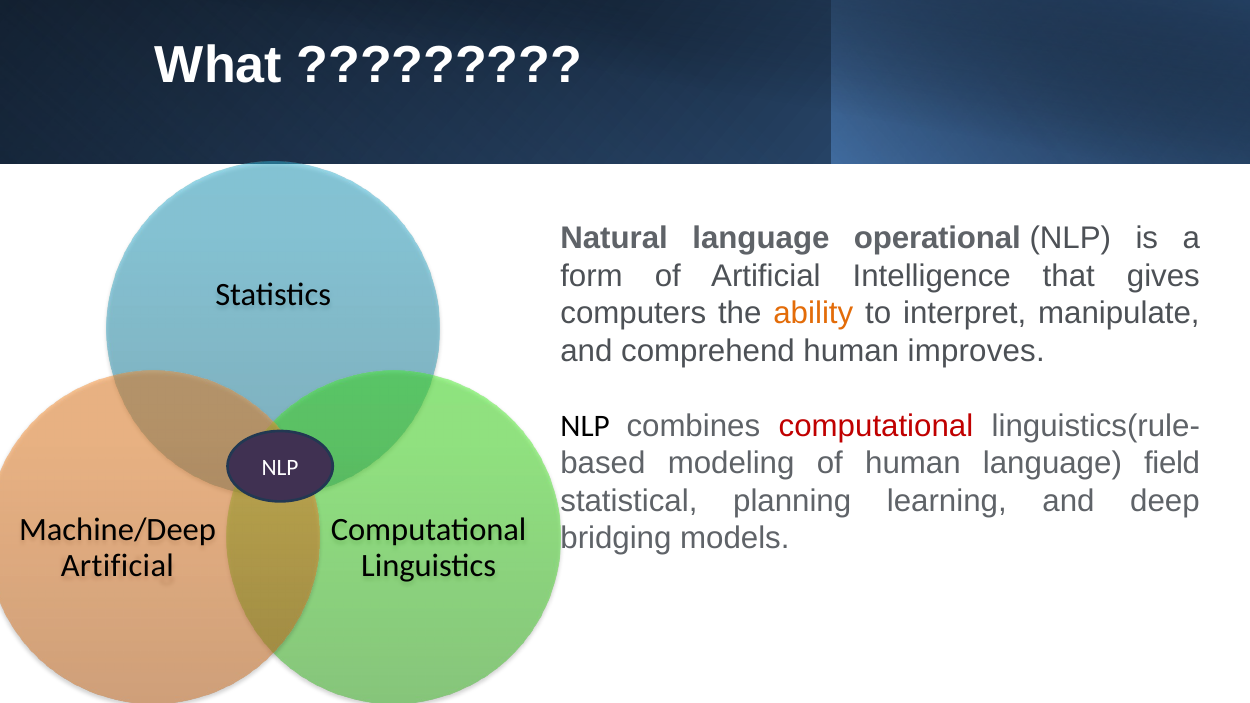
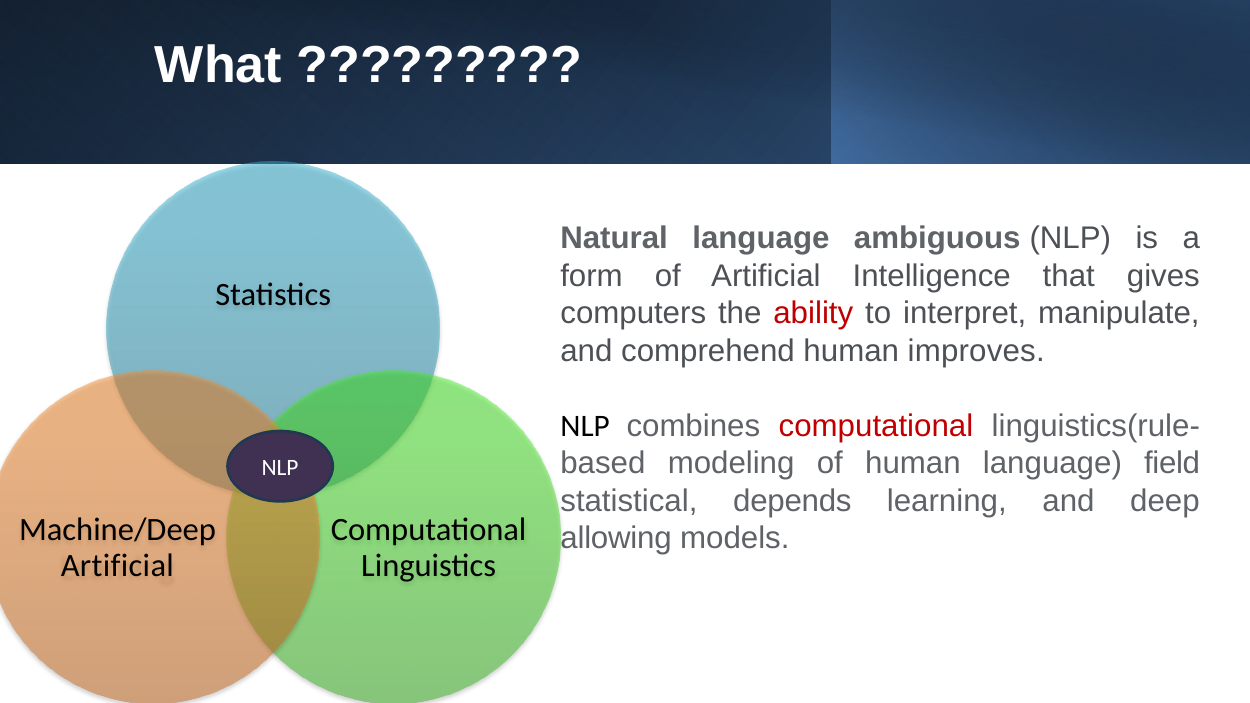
operational: operational -> ambiguous (937, 239)
ability colour: orange -> red (813, 314)
planning: planning -> depends (792, 501)
bridging: bridging -> allowing (616, 539)
